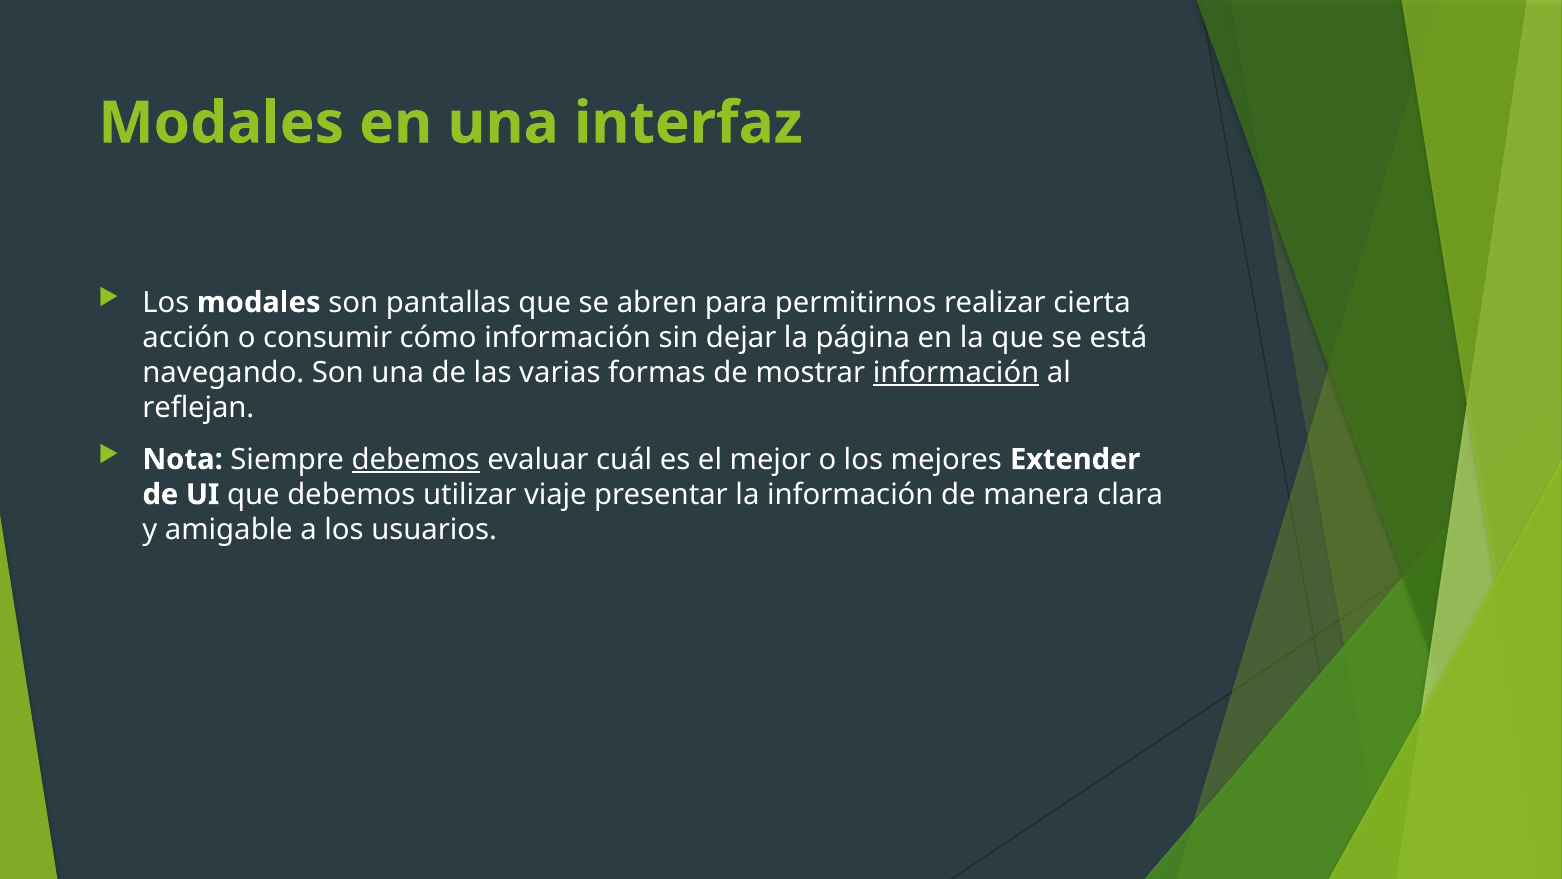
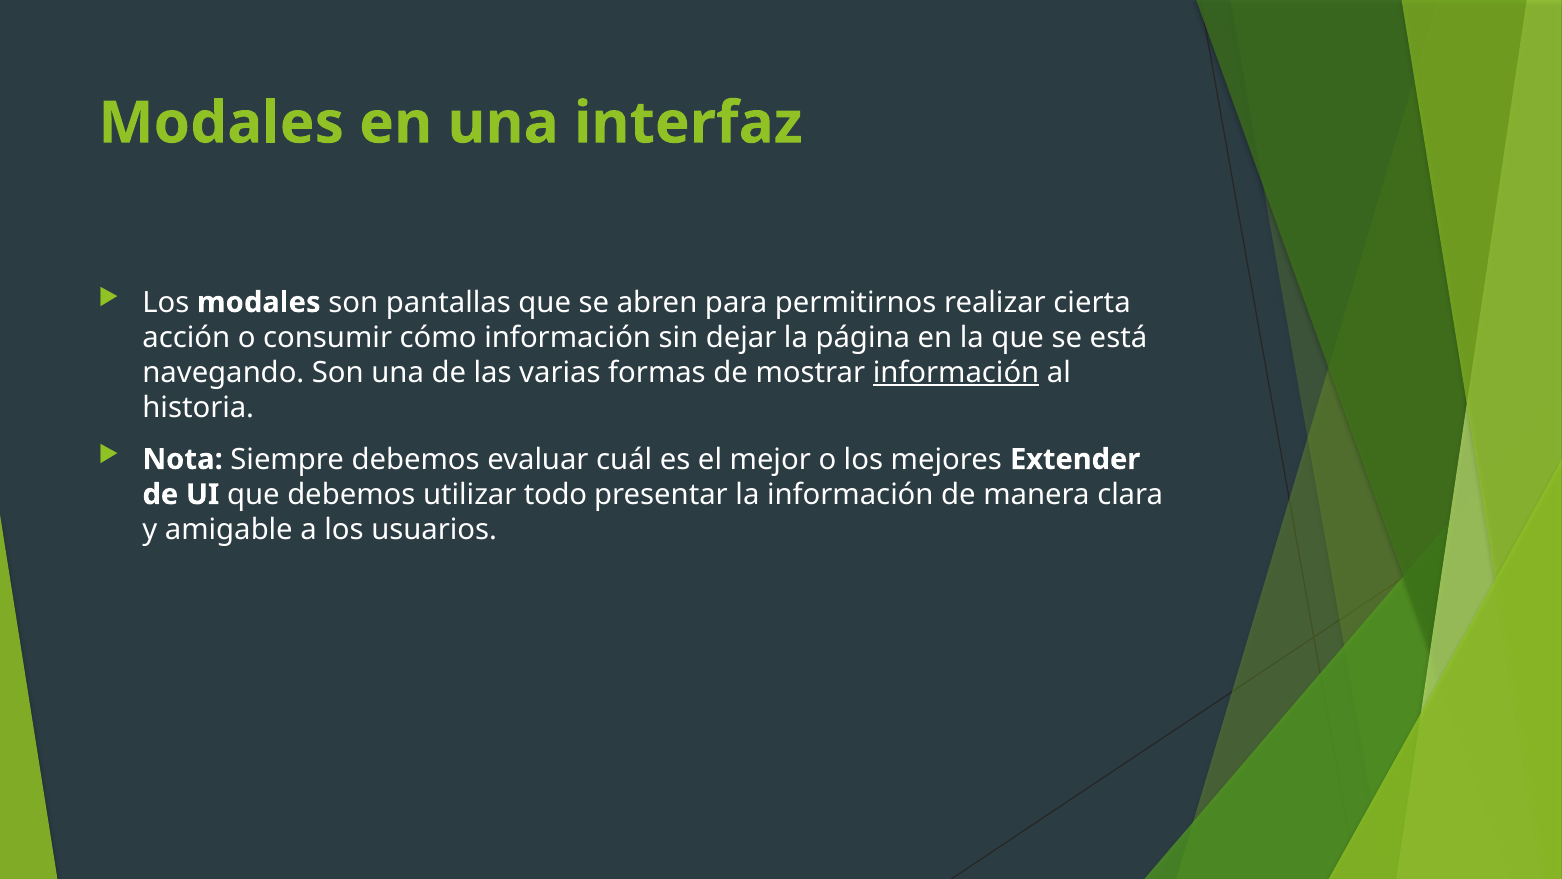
reflejan: reflejan -> historia (198, 408)
debemos underline: present -> none (416, 459)
viaje: viaje -> todo (555, 494)
